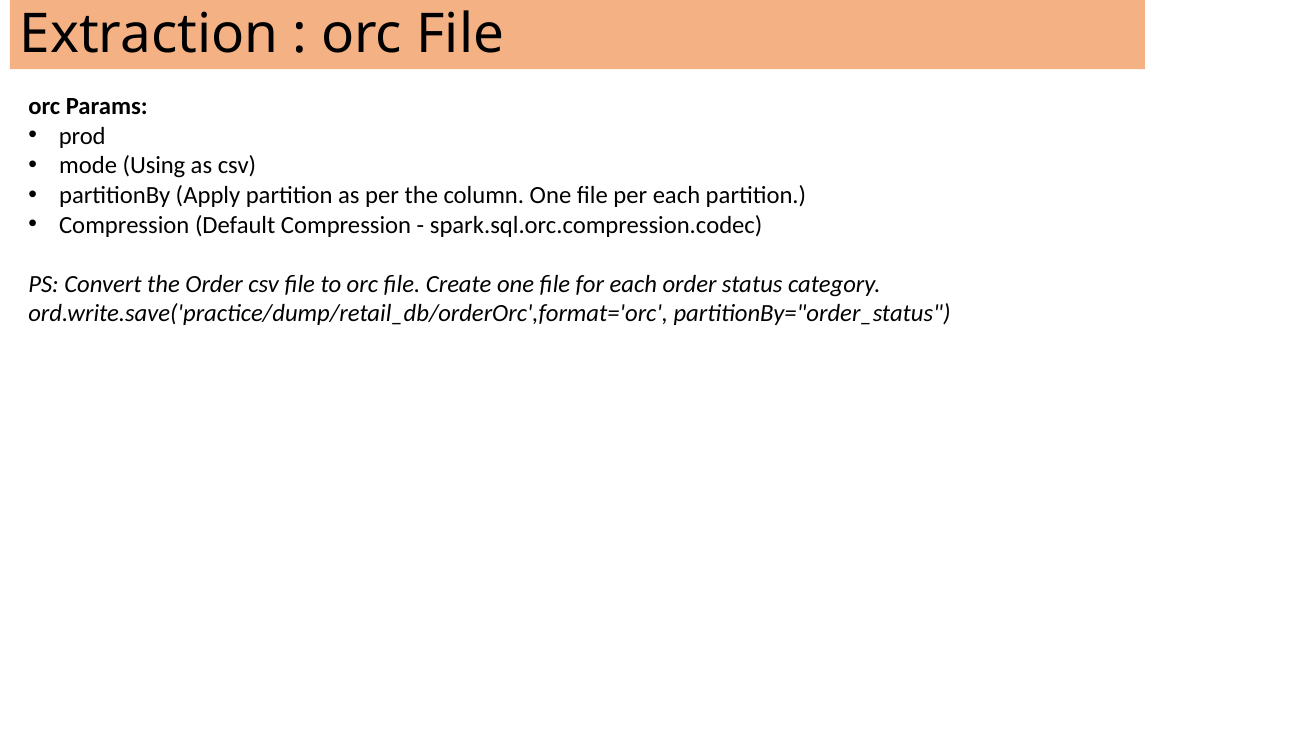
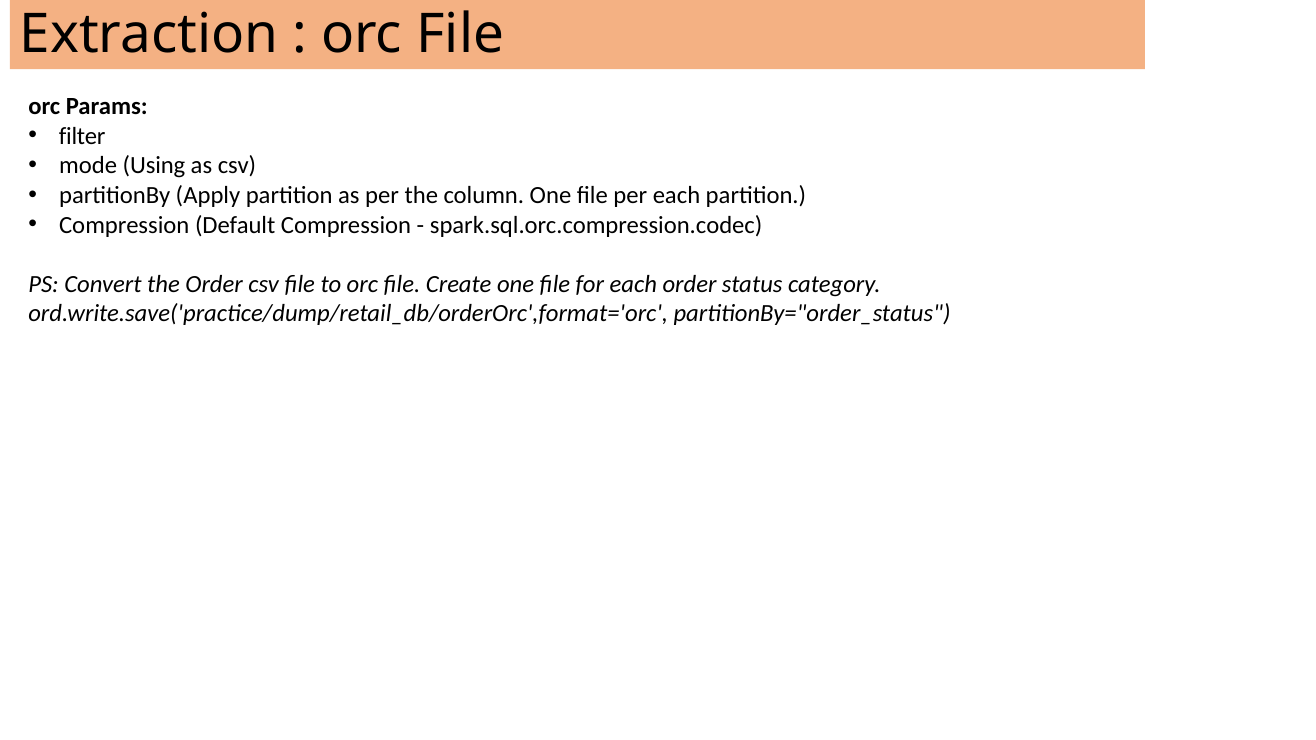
prod: prod -> filter (82, 136)
